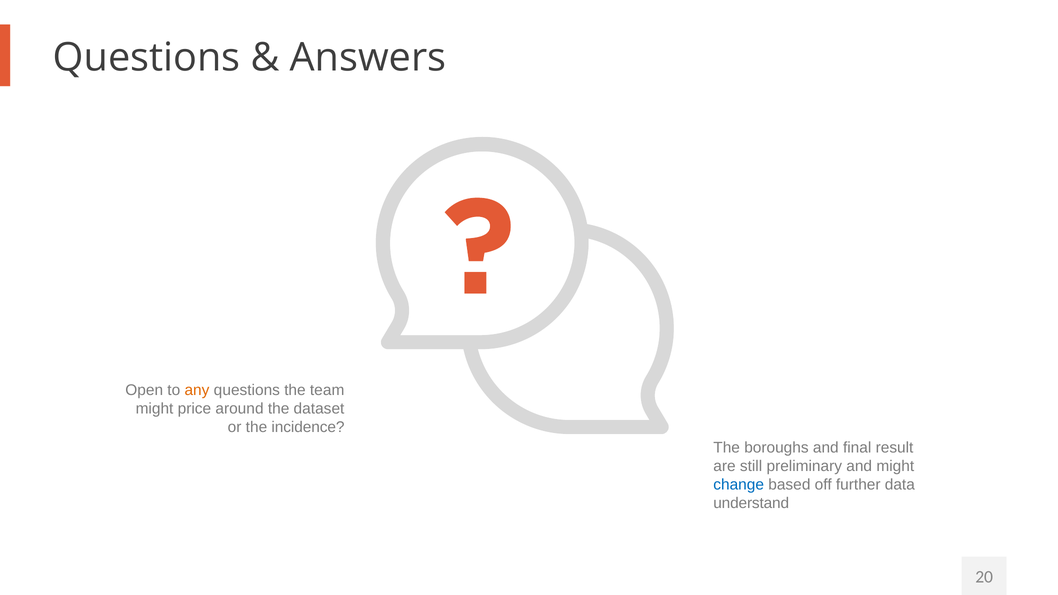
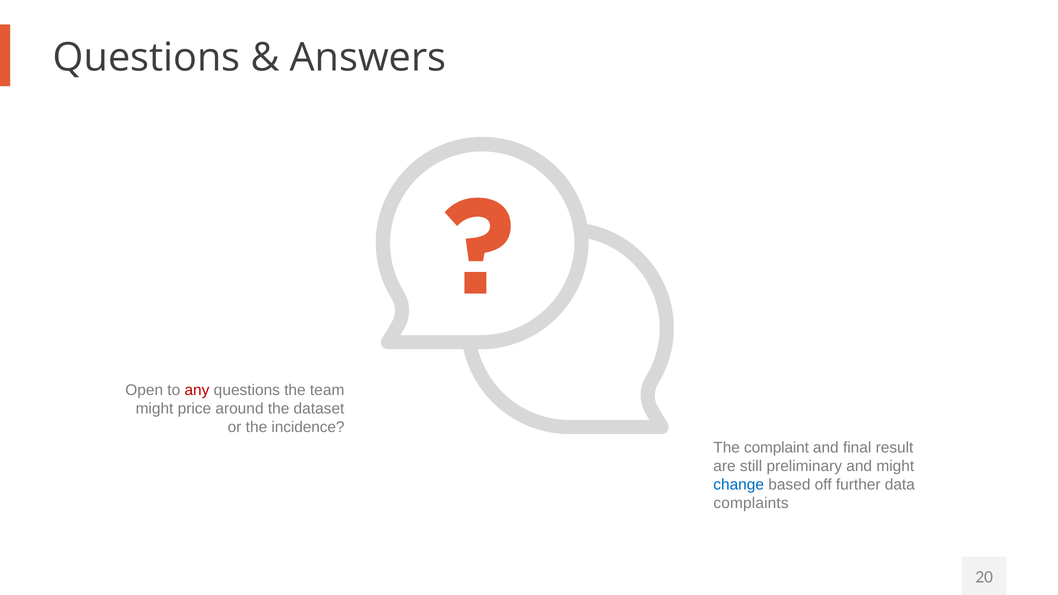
any colour: orange -> red (197, 390)
boroughs: boroughs -> complaint (777, 448)
understand: understand -> complaints (751, 503)
